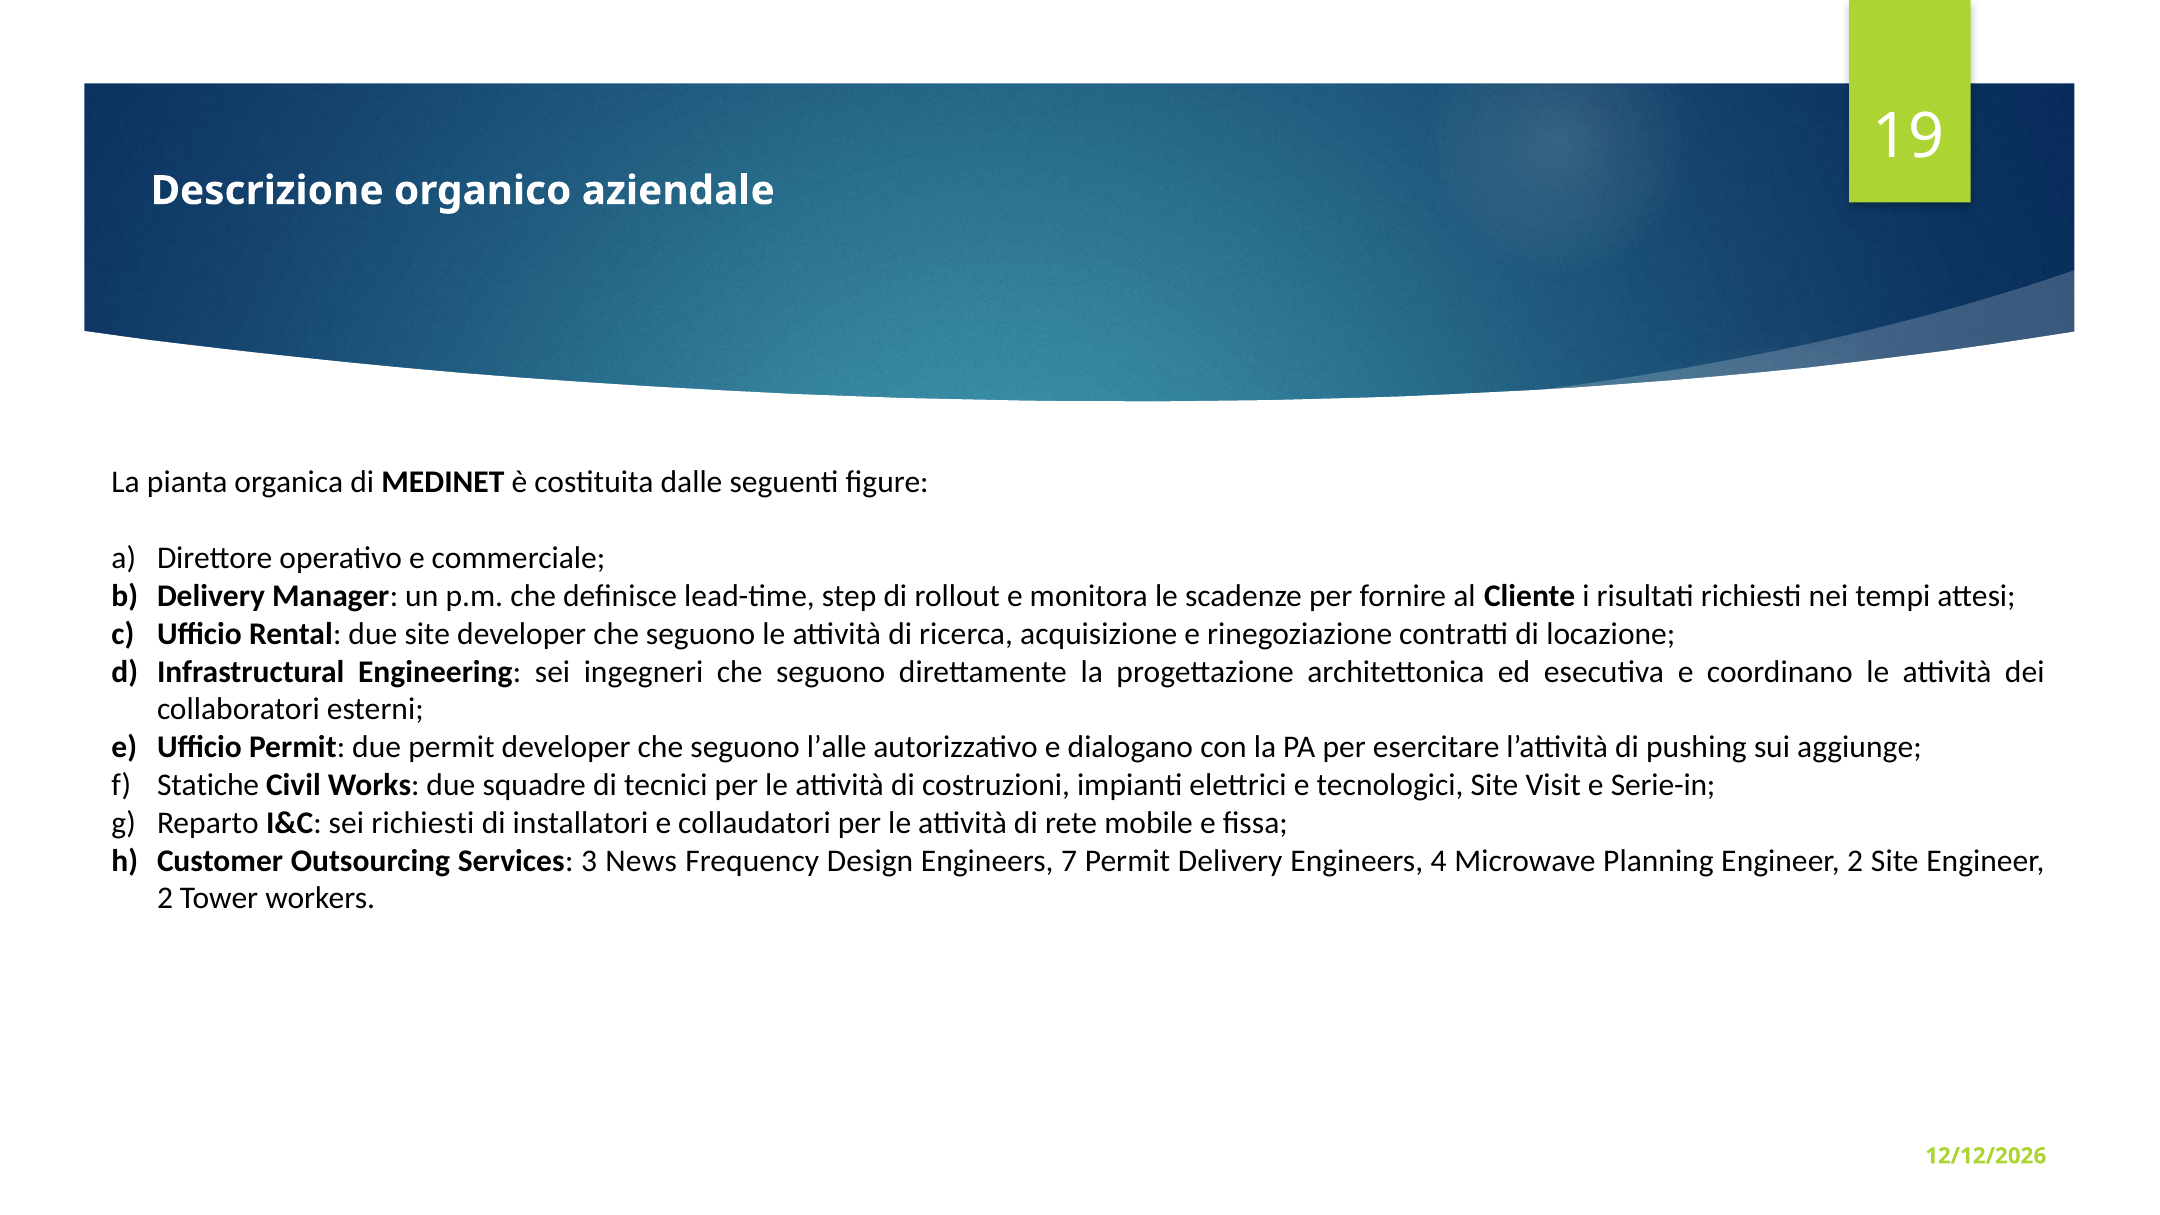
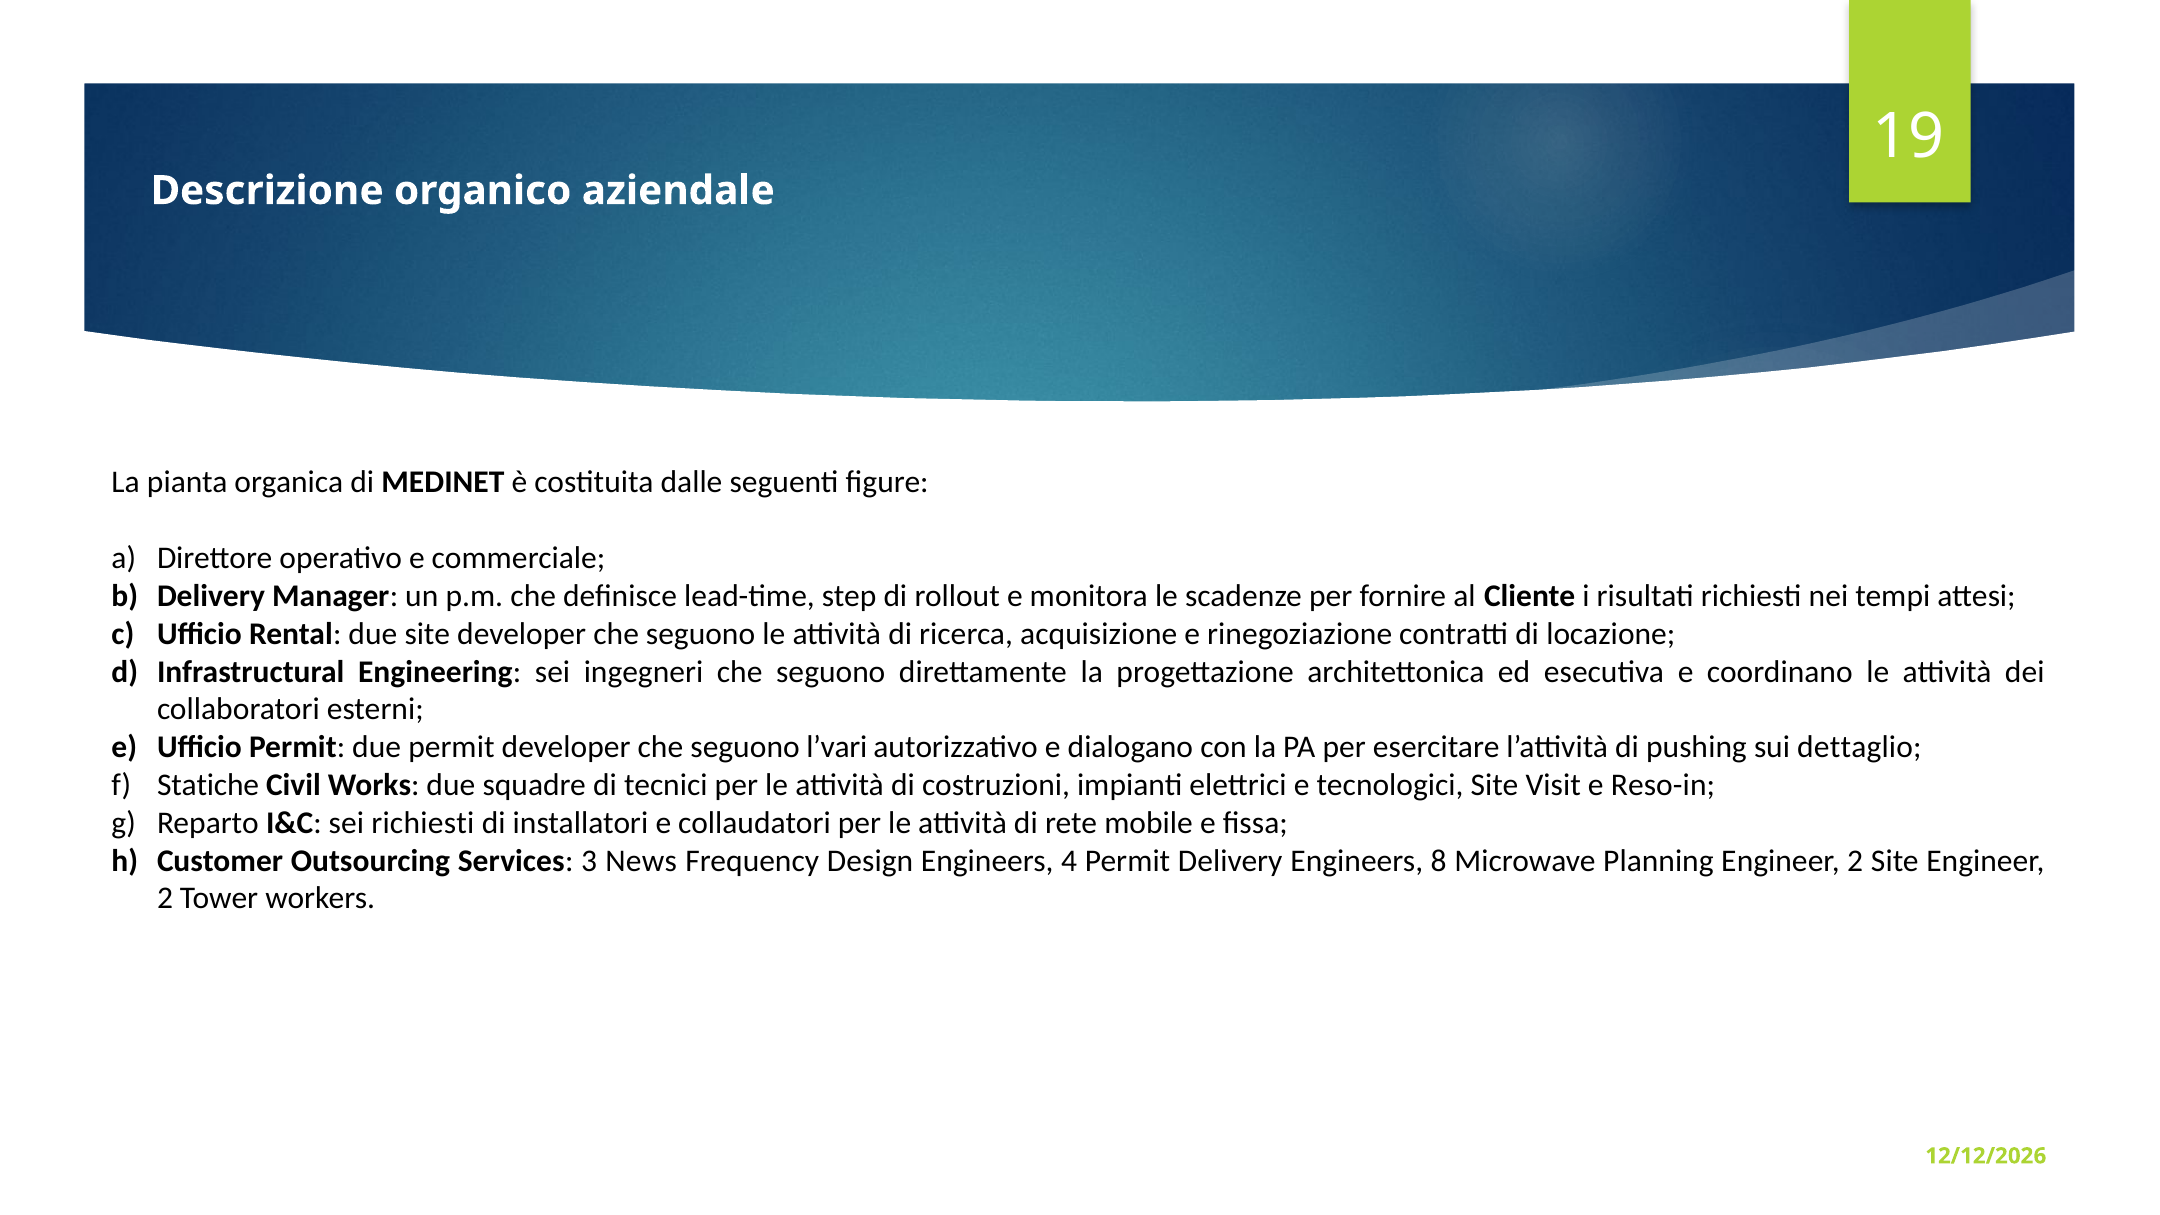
l’alle: l’alle -> l’vari (837, 747)
aggiunge: aggiunge -> dettaglio (1859, 747)
Serie-in: Serie-in -> Reso-in (1663, 785)
7: 7 -> 4 (1069, 861)
4: 4 -> 8 (1439, 861)
